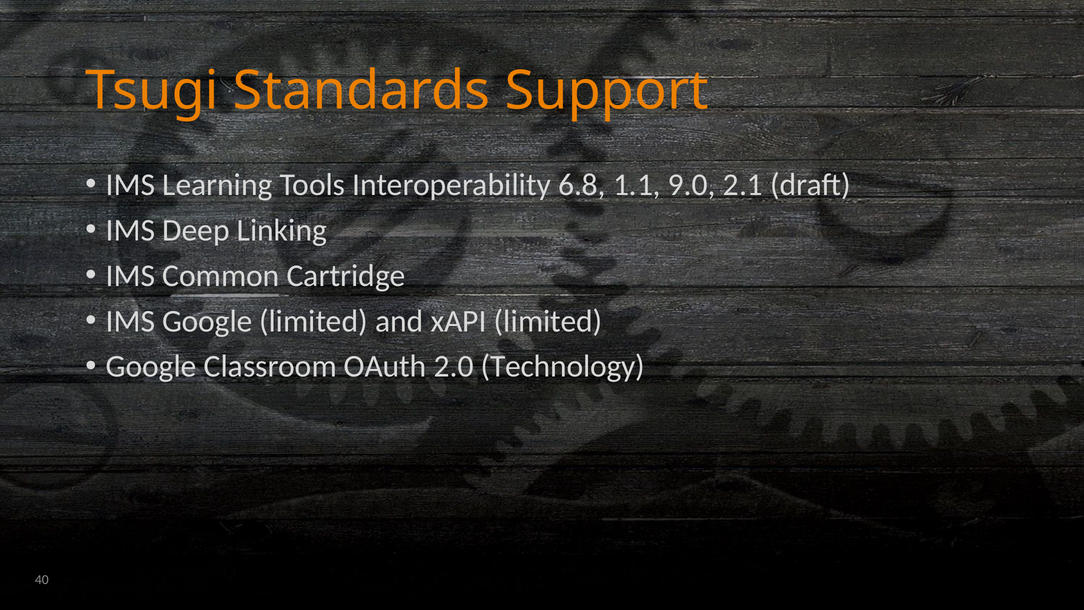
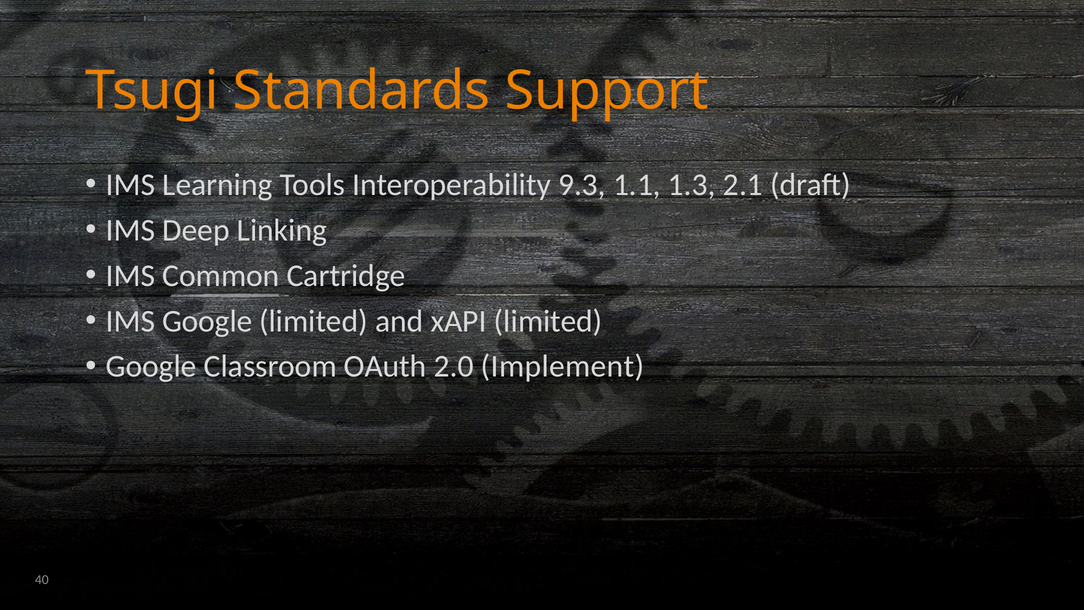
6.8: 6.8 -> 9.3 (582, 185)
9.0: 9.0 -> 1.3 (692, 185)
Technology: Technology -> Implement (563, 366)
